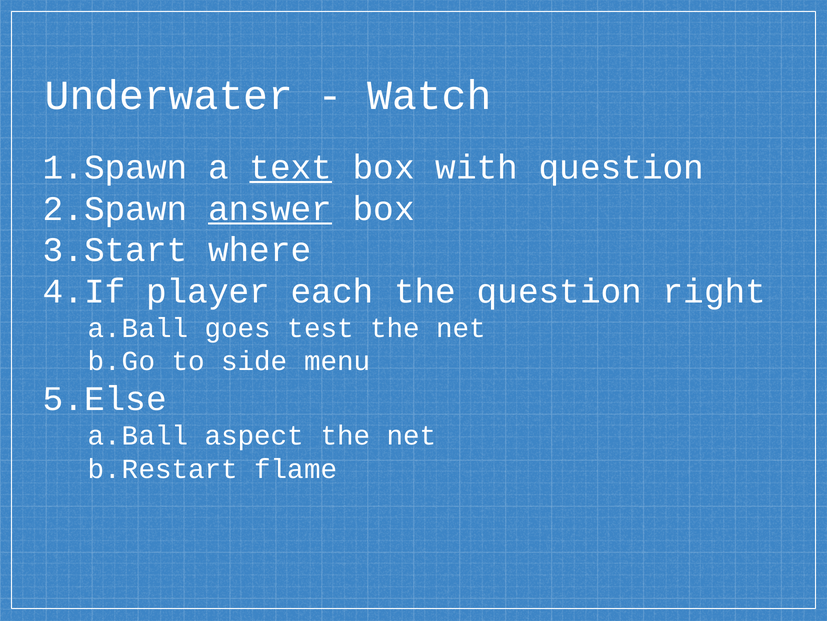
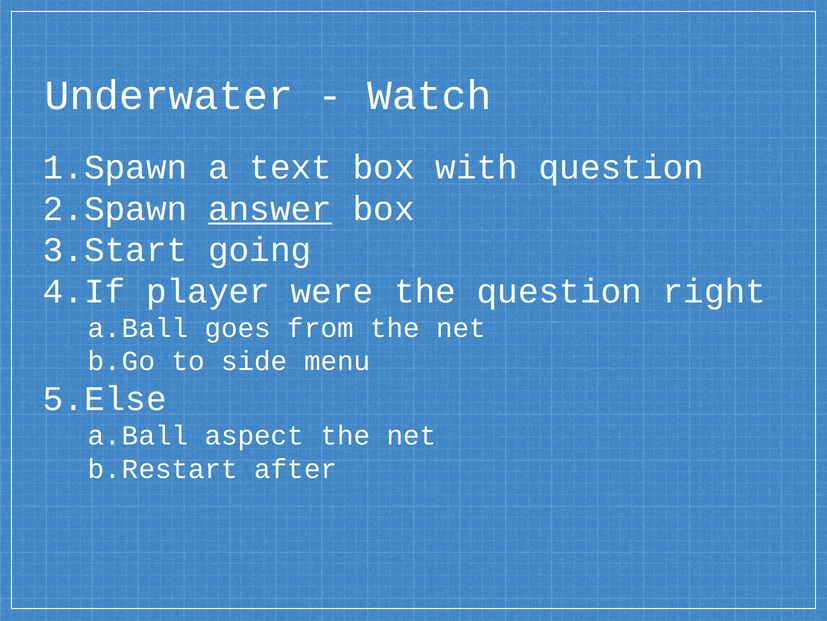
text underline: present -> none (291, 167)
where: where -> going (260, 250)
each: each -> were (332, 291)
test: test -> from (321, 328)
flame: flame -> after (296, 468)
